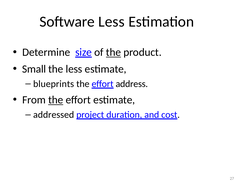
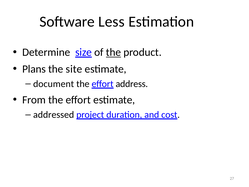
Small: Small -> Plans (34, 69)
the less: less -> site (74, 69)
blueprints: blueprints -> document (54, 84)
the underline: present -> none (56, 100)
